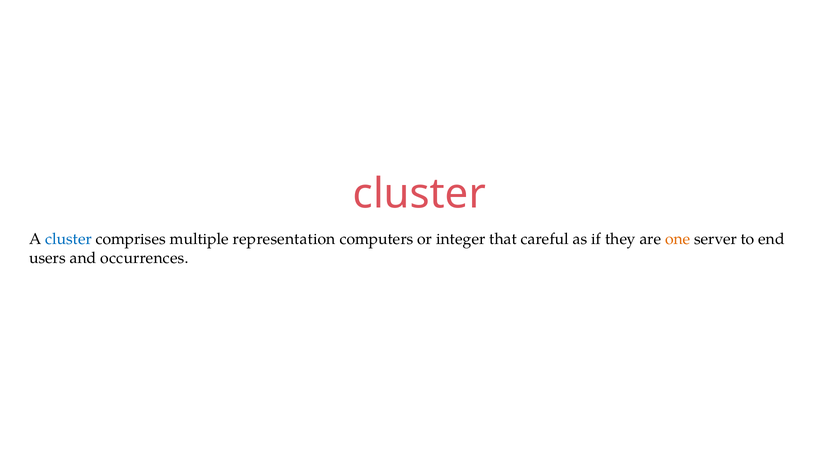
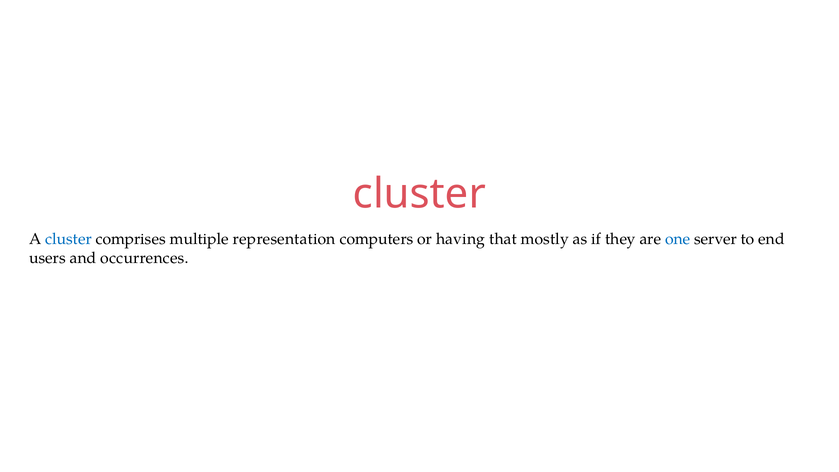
integer: integer -> having (461, 239)
careful: careful -> mostly (545, 239)
one colour: orange -> blue (678, 239)
